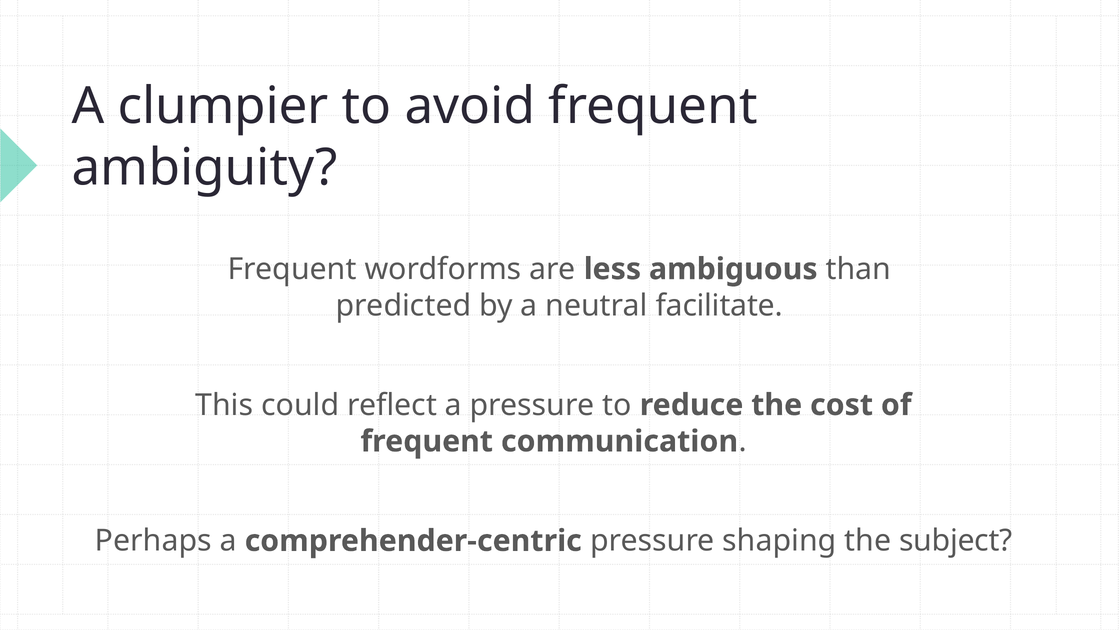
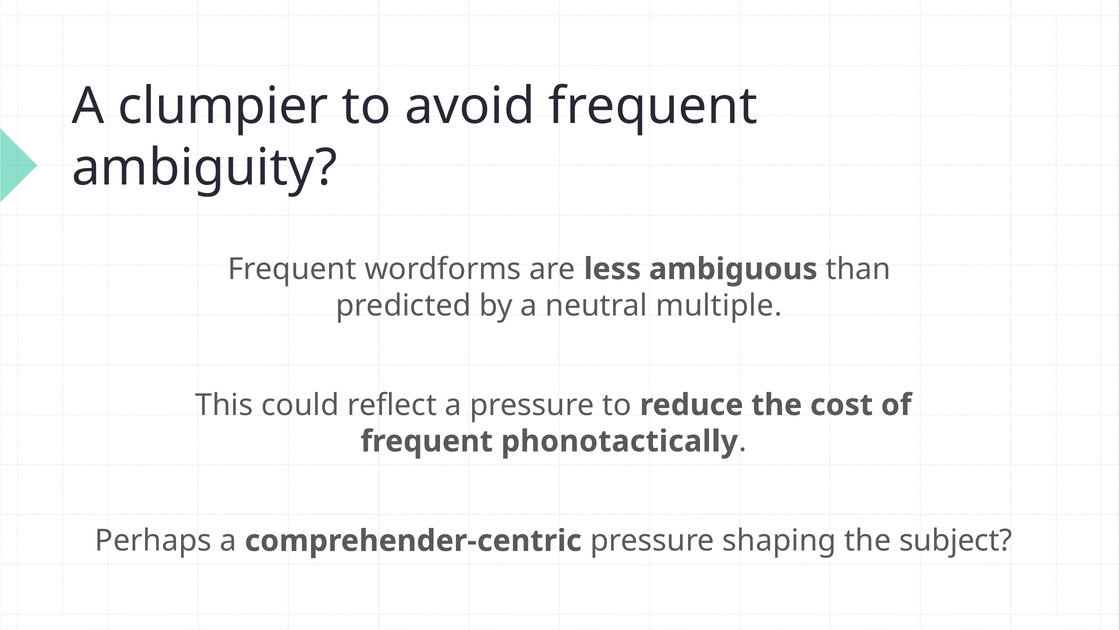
facilitate: facilitate -> multiple (719, 305)
communication: communication -> phonotactically (619, 441)
